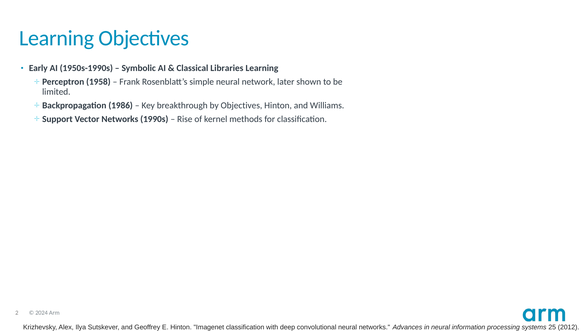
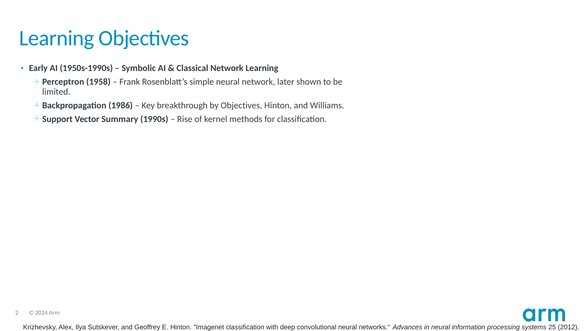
Classical Libraries: Libraries -> Network (227, 68)
Vector Networks: Networks -> Summary (120, 119)
